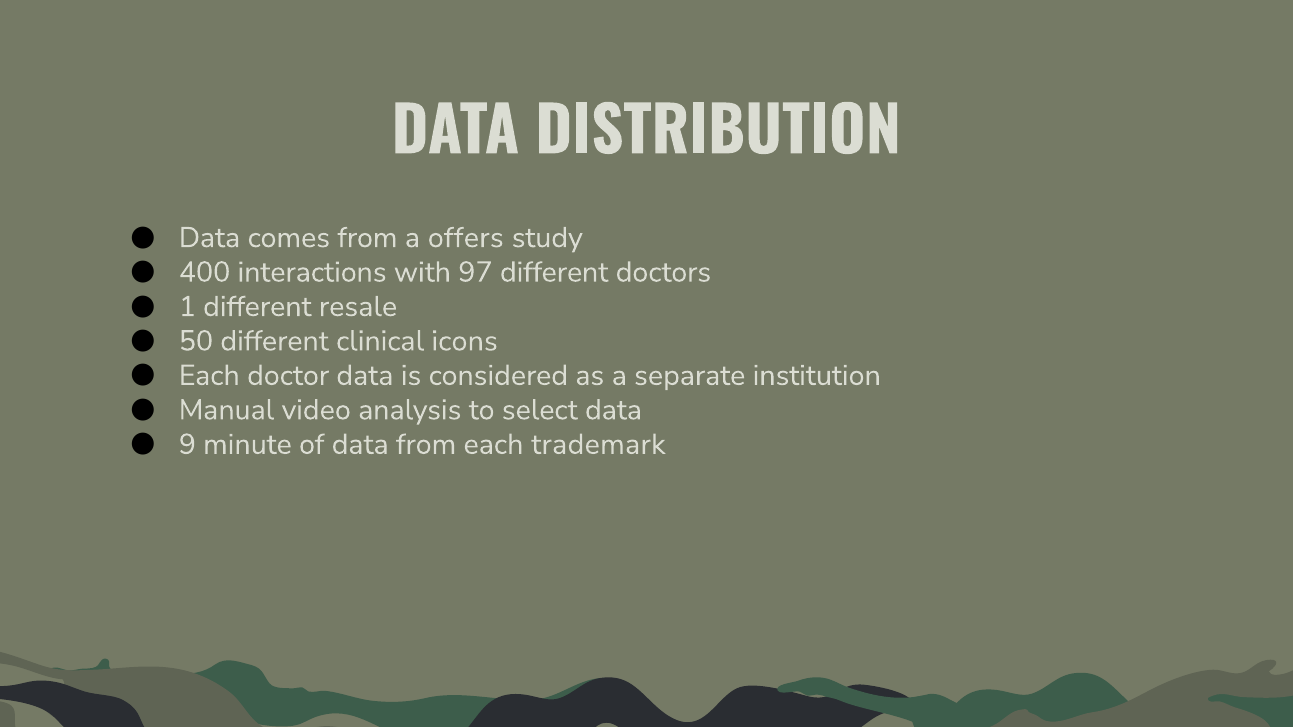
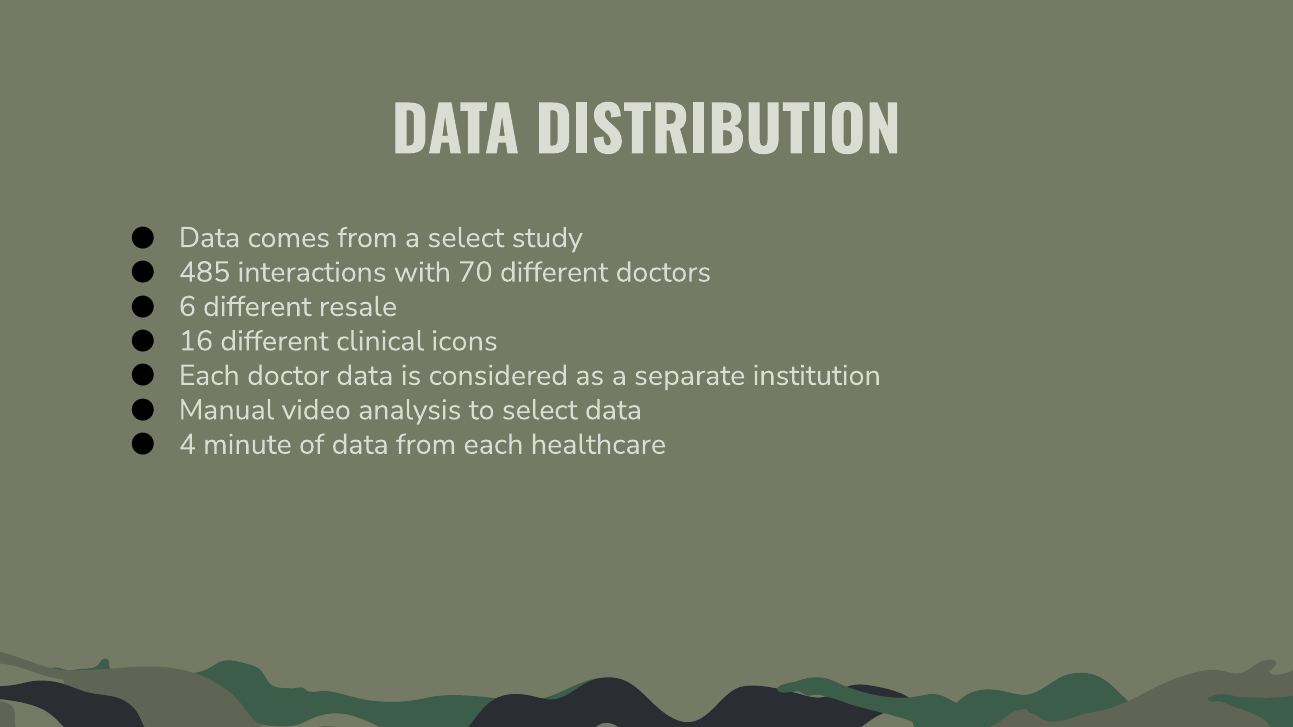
a offers: offers -> select (466, 238)
400: 400 -> 485 (205, 272)
97: 97 -> 70 (475, 272)
1: 1 -> 6 (187, 307)
50: 50 -> 16 (196, 341)
9: 9 -> 4 (187, 445)
trademark: trademark -> healthcare (598, 445)
